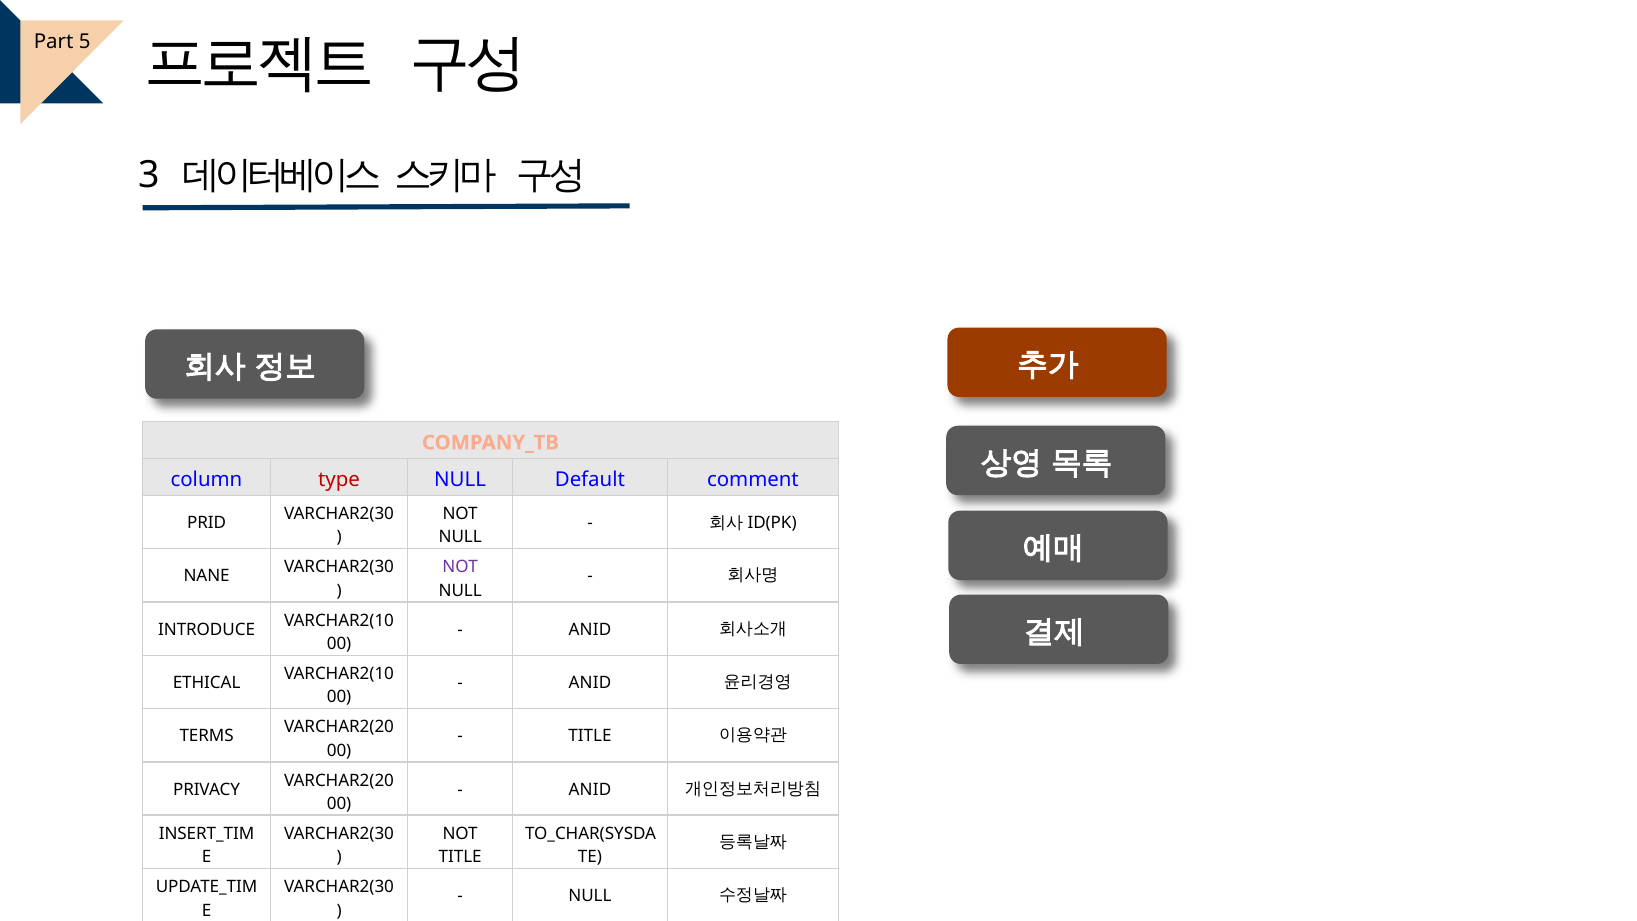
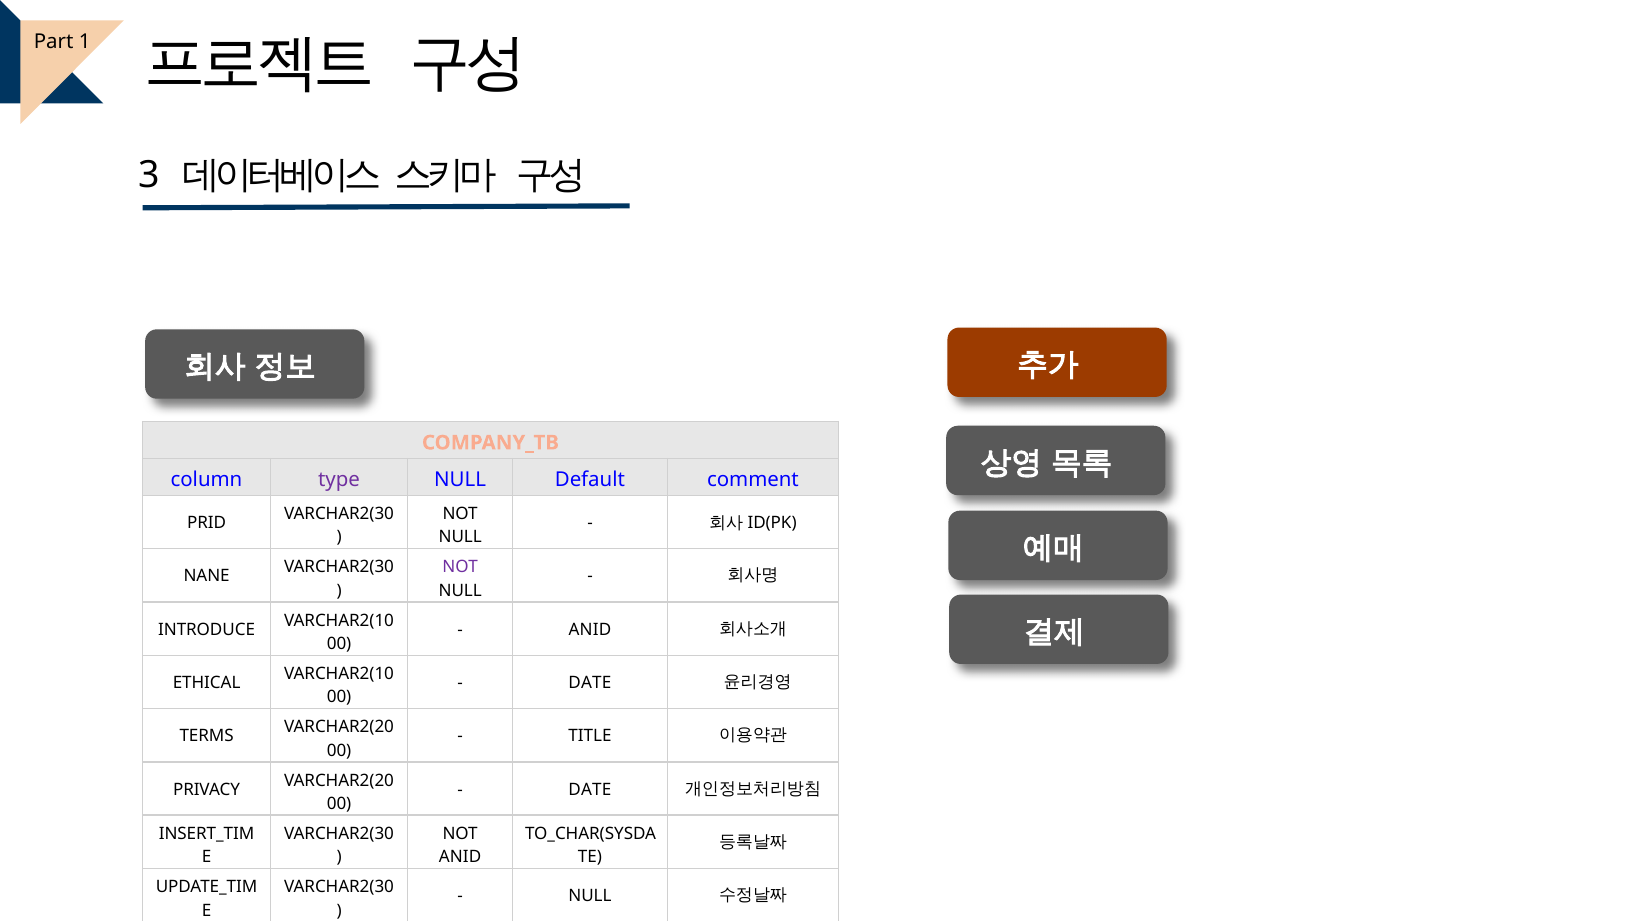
5: 5 -> 1 (85, 42)
type colour: red -> purple (339, 480)
ANID: ANID -> DATE (590, 683)
ANID: ANID -> DATE (590, 789)
TITLE: TITLE -> ANID (460, 857)
